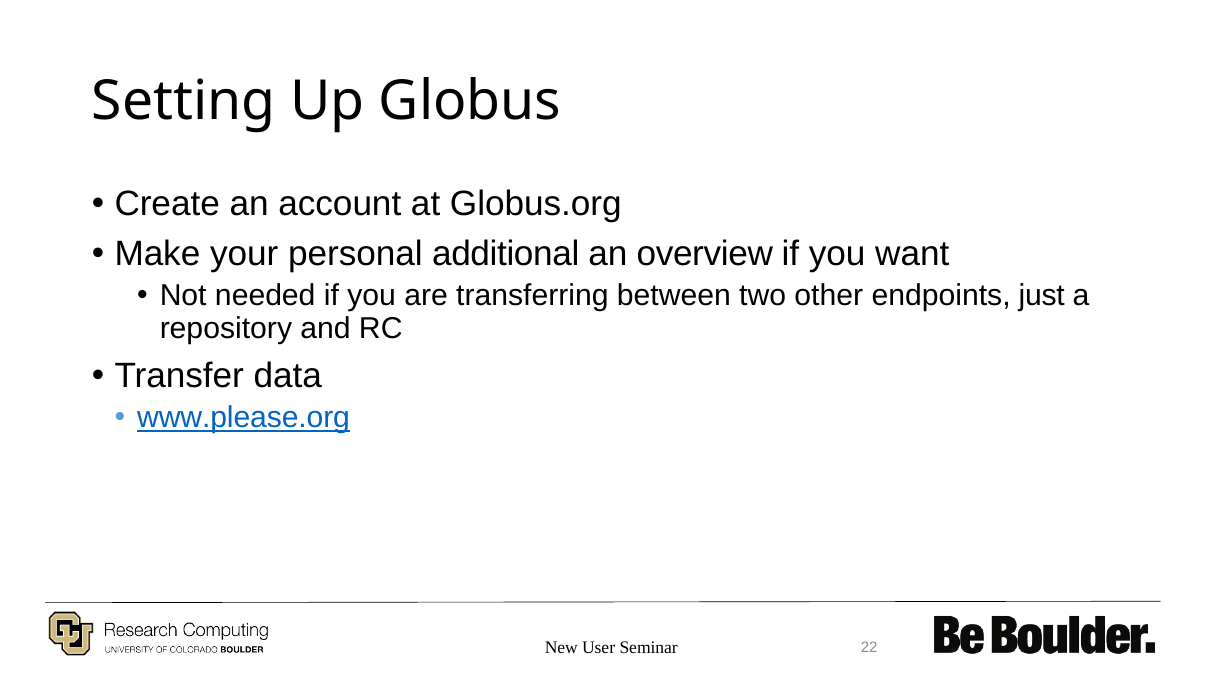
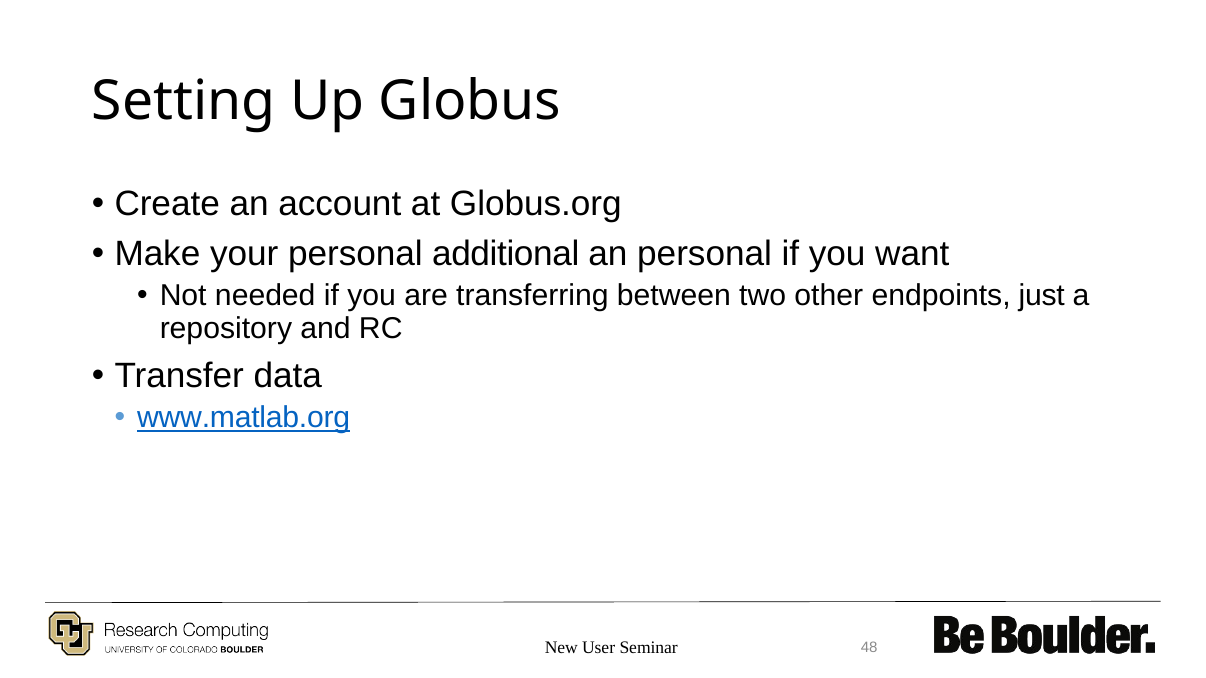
an overview: overview -> personal (705, 254)
www.please.org: www.please.org -> www.matlab.org (244, 418)
22: 22 -> 48 (869, 648)
